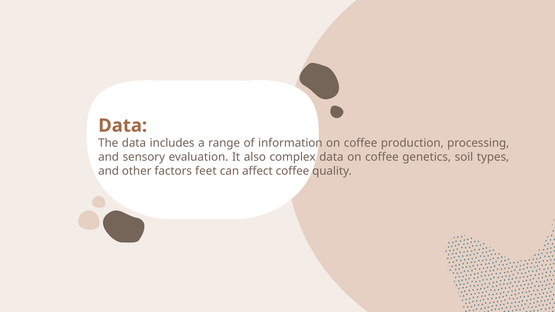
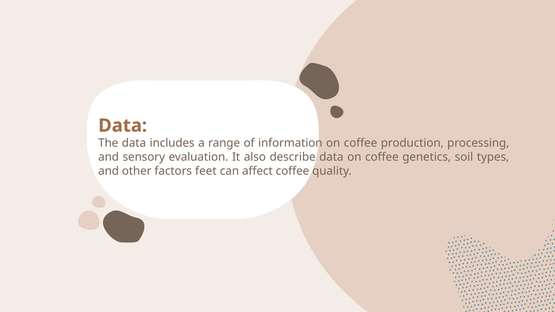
complex: complex -> describe (293, 157)
